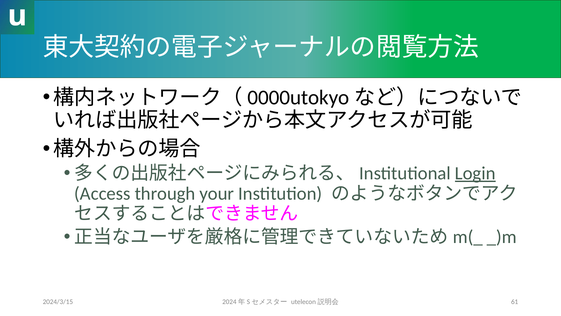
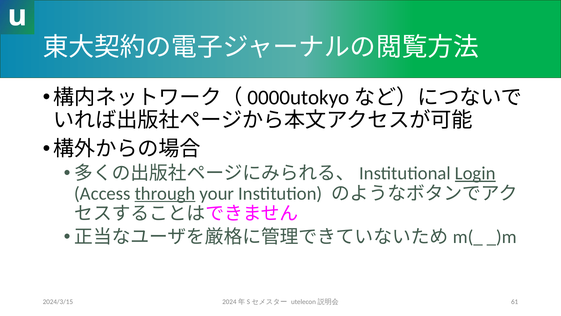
through underline: none -> present (165, 193)
